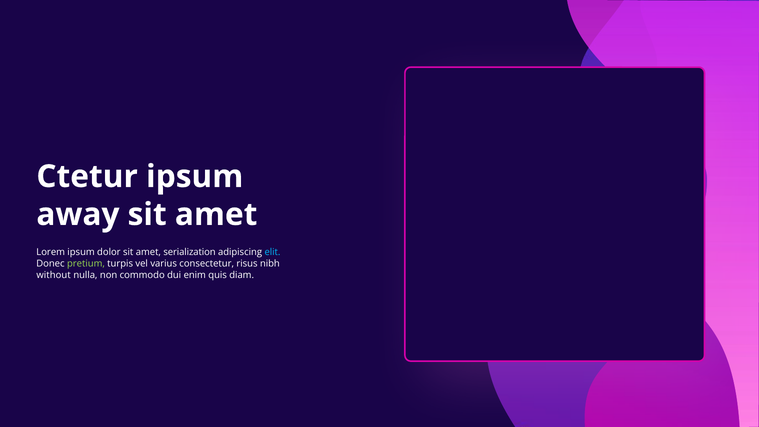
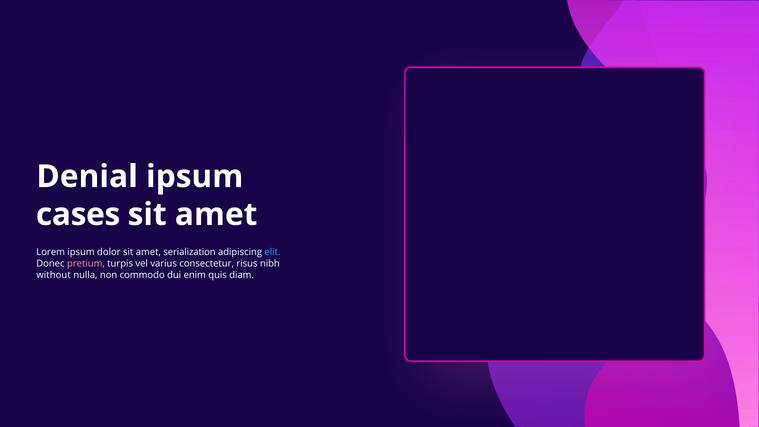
Ctetur: Ctetur -> Denial (87, 177)
away: away -> cases (78, 214)
pretium colour: light green -> pink (86, 263)
